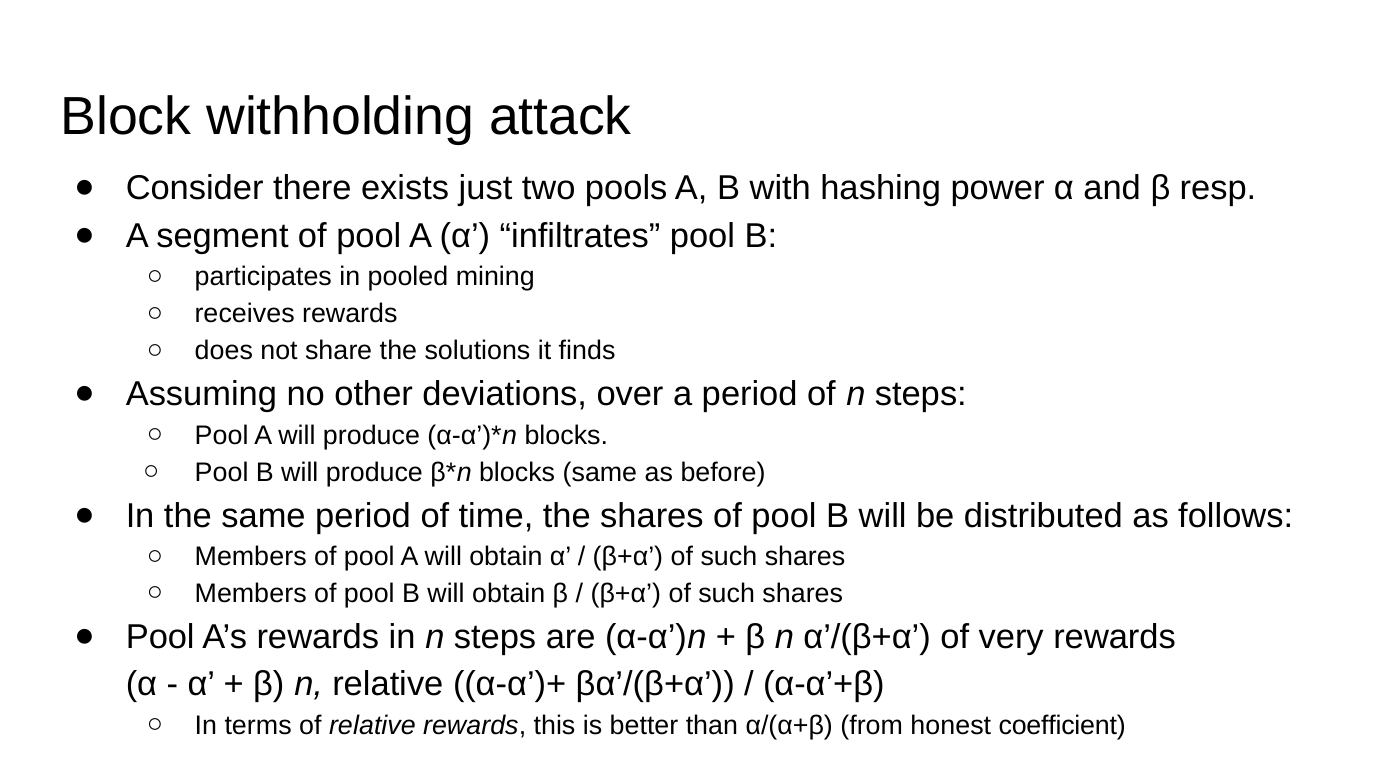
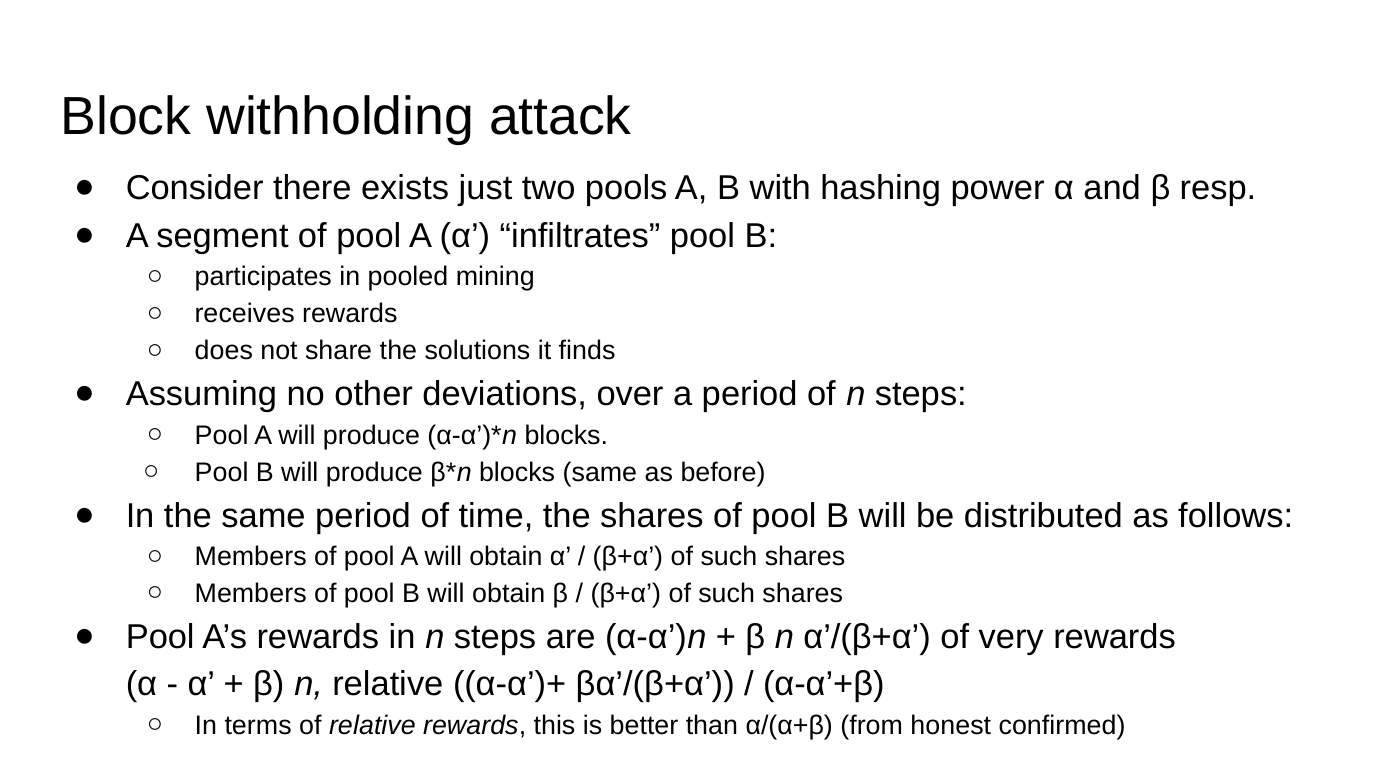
coefficient: coefficient -> confirmed (1062, 726)
